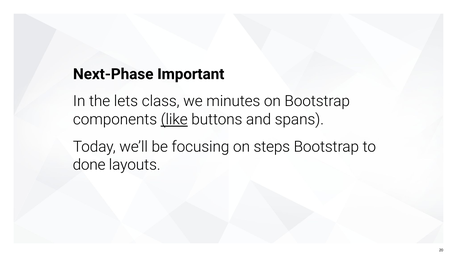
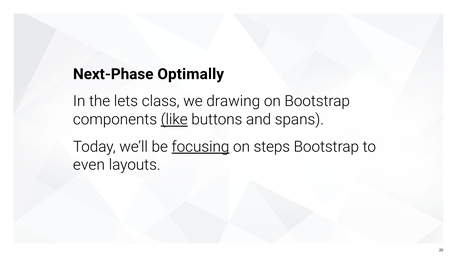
Important: Important -> Optimally (191, 74)
minutes: minutes -> drawing (233, 101)
focusing underline: none -> present (201, 147)
done: done -> even (89, 165)
